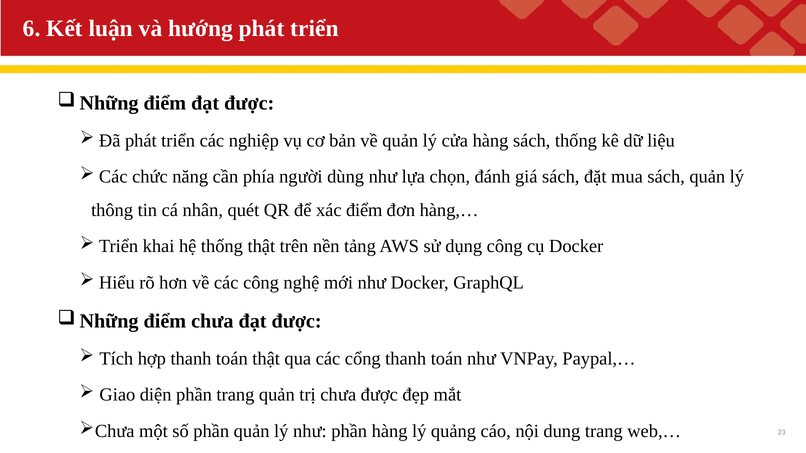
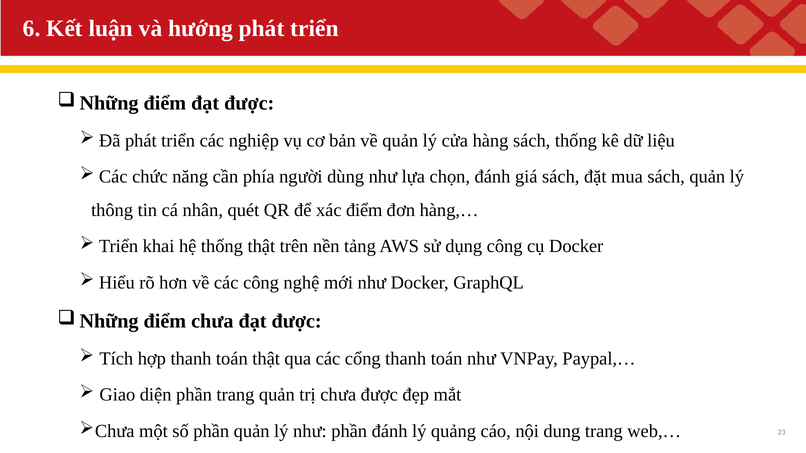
phần hàng: hàng -> đánh (390, 431)
